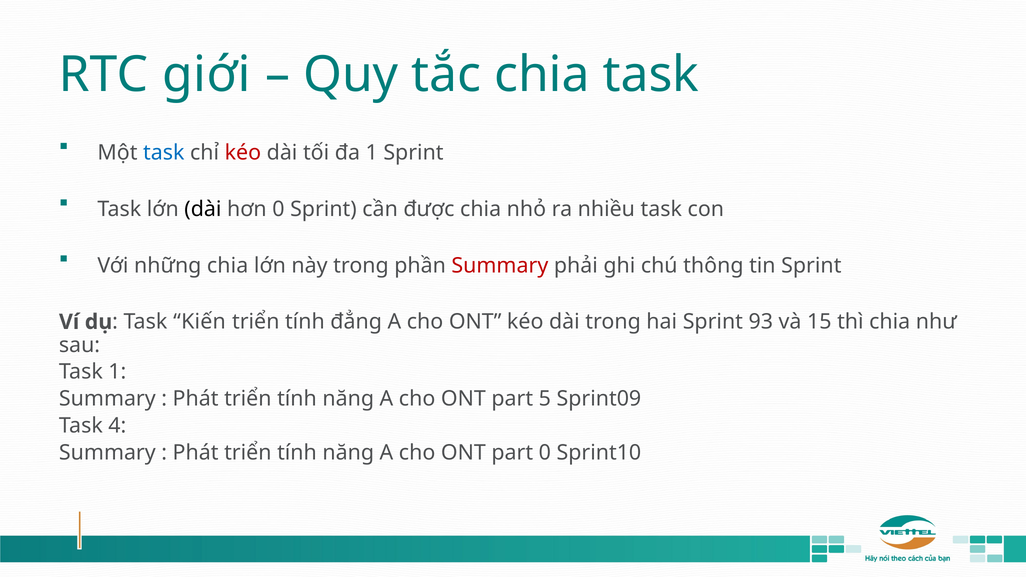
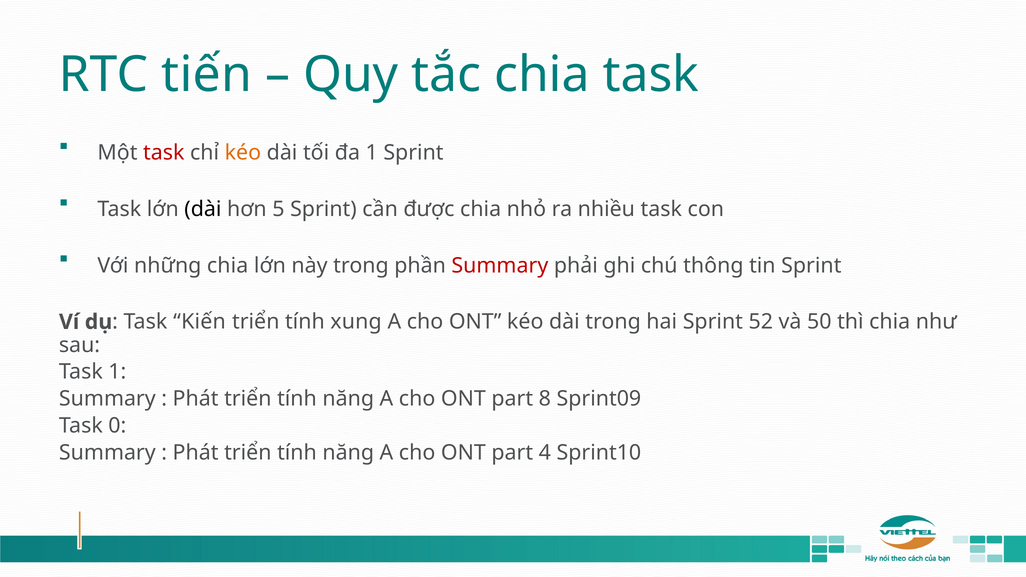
giới: giới -> tiến (207, 75)
task colour: blue -> red (164, 153)
kéo colour: red -> orange (243, 153)
hơn 0: 0 -> 5 (278, 209)
đẳng: đẳng -> xung (356, 322)
93: 93 -> 52 (761, 322)
15: 15 -> 50 (819, 322)
5: 5 -> 8 (545, 399)
4: 4 -> 0 (117, 426)
part 0: 0 -> 4 (545, 453)
